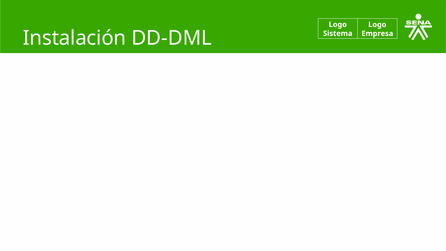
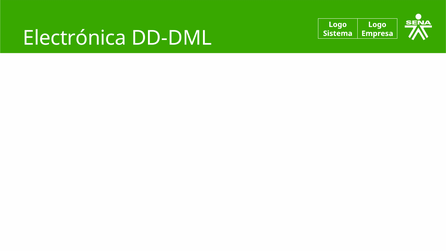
Instalación: Instalación -> Electrónica (75, 38)
